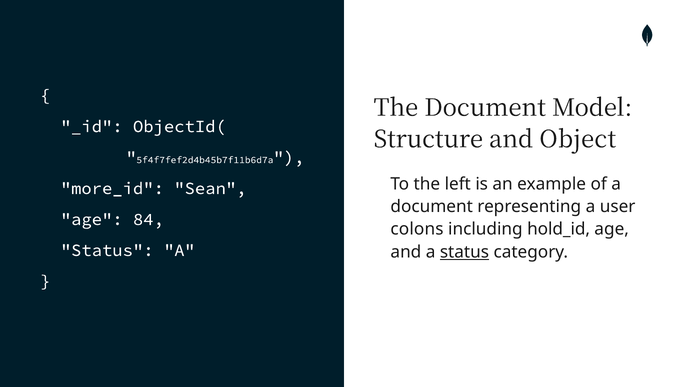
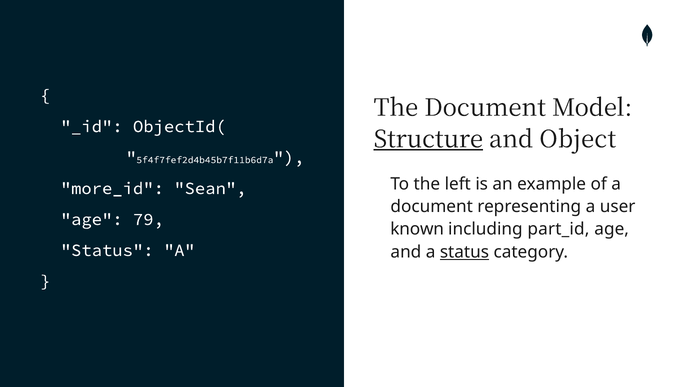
Structure underline: none -> present (428, 139)
84: 84 -> 79 (148, 219)
colons: colons -> known (417, 229)
hold_id: hold_id -> part_id (558, 229)
